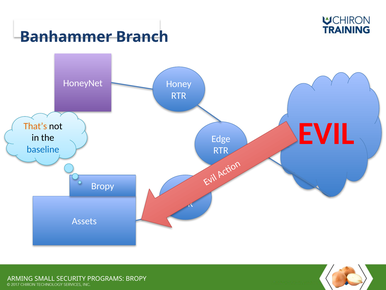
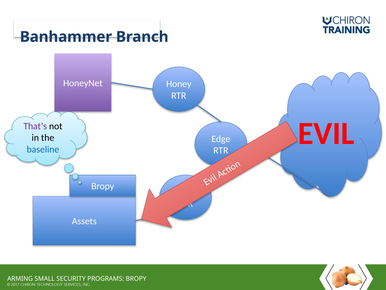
That’s colour: orange -> purple (35, 126)
